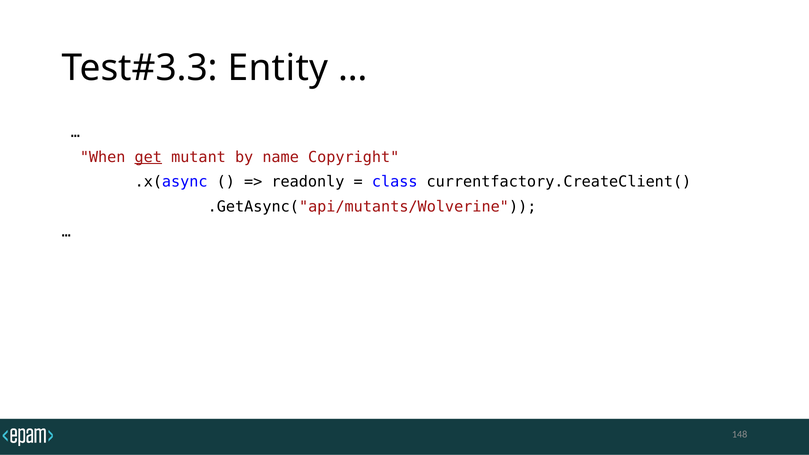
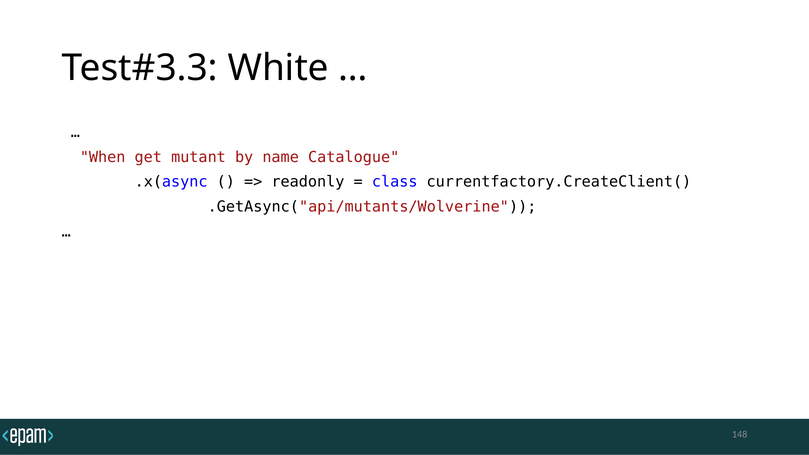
Entity: Entity -> White (278, 68)
get underline: present -> none (148, 157)
Copyright: Copyright -> Catalogue (354, 157)
